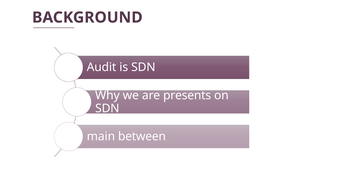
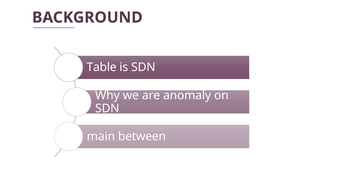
Audit: Audit -> Table (102, 67)
presents: presents -> anomaly (187, 95)
